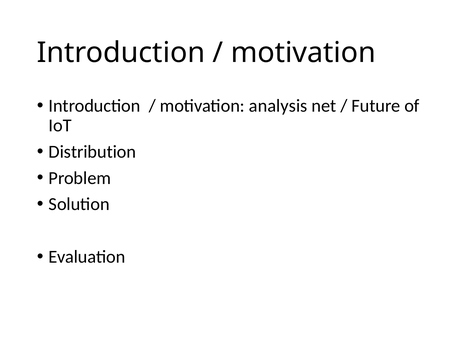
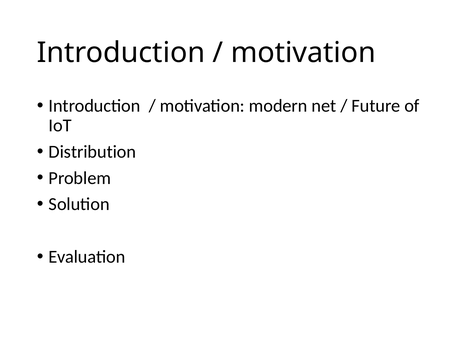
analysis: analysis -> modern (278, 106)
